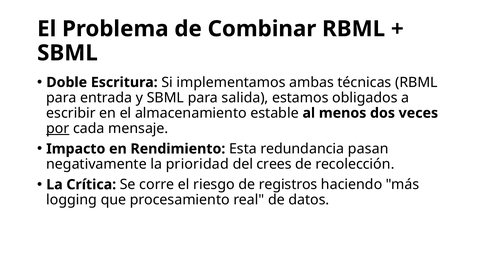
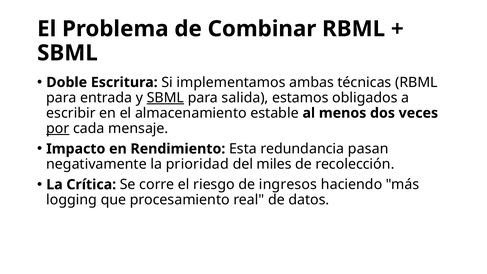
SBML underline: none -> present (165, 98)
crees: crees -> miles (274, 164)
registros: registros -> ingresos (288, 185)
